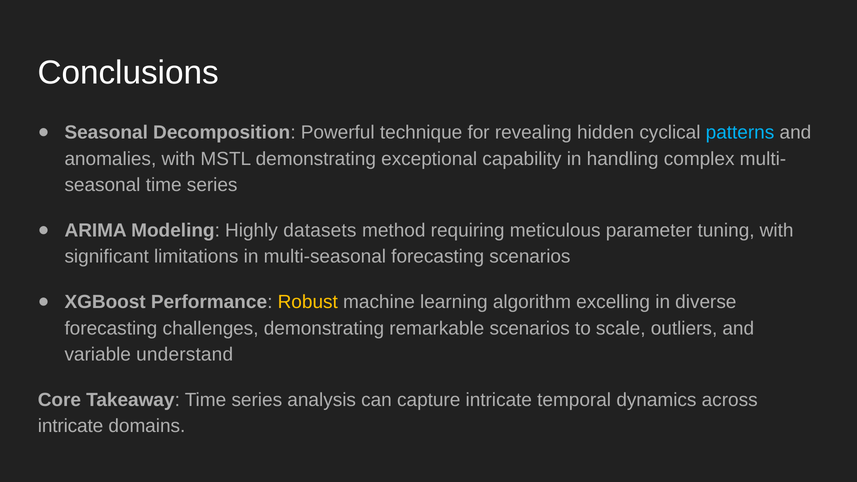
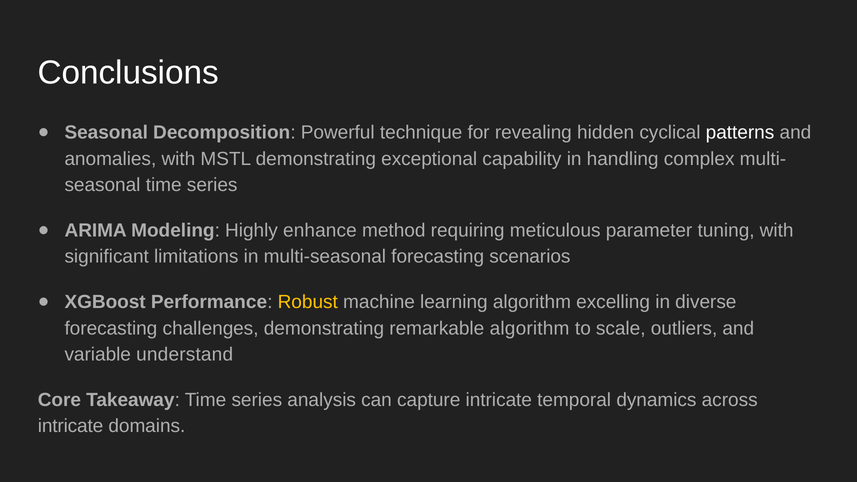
patterns colour: light blue -> white (740, 133)
datasets: datasets -> enhance (320, 231)
remarkable scenarios: scenarios -> algorithm (530, 328)
